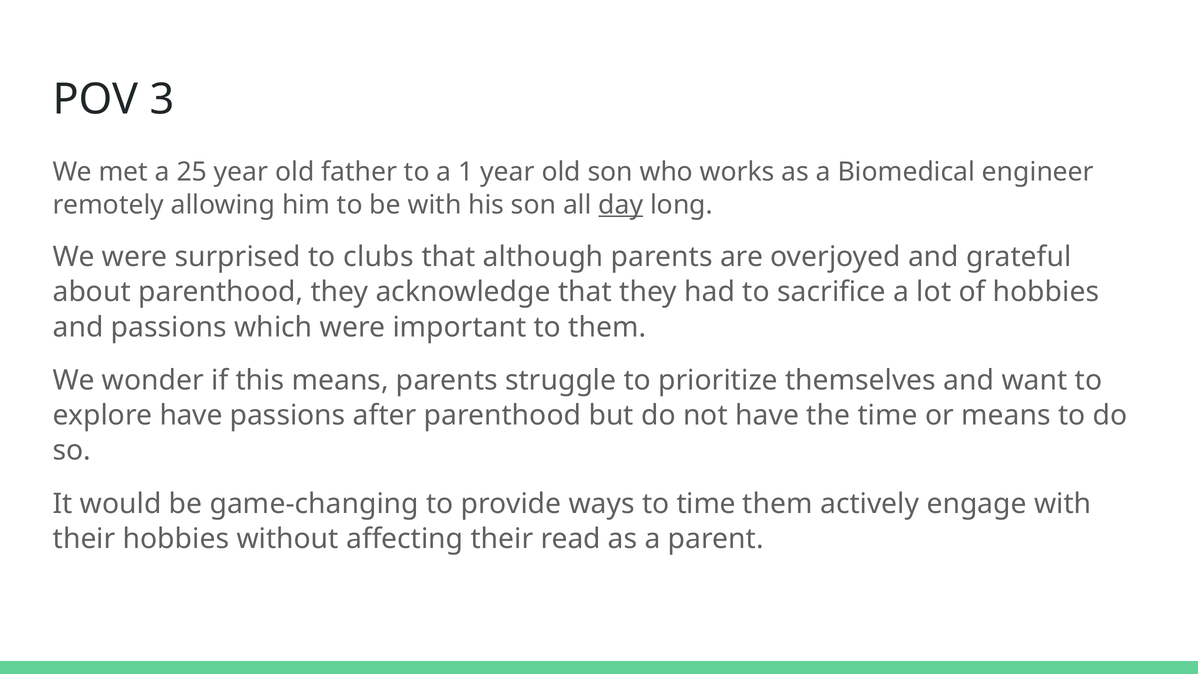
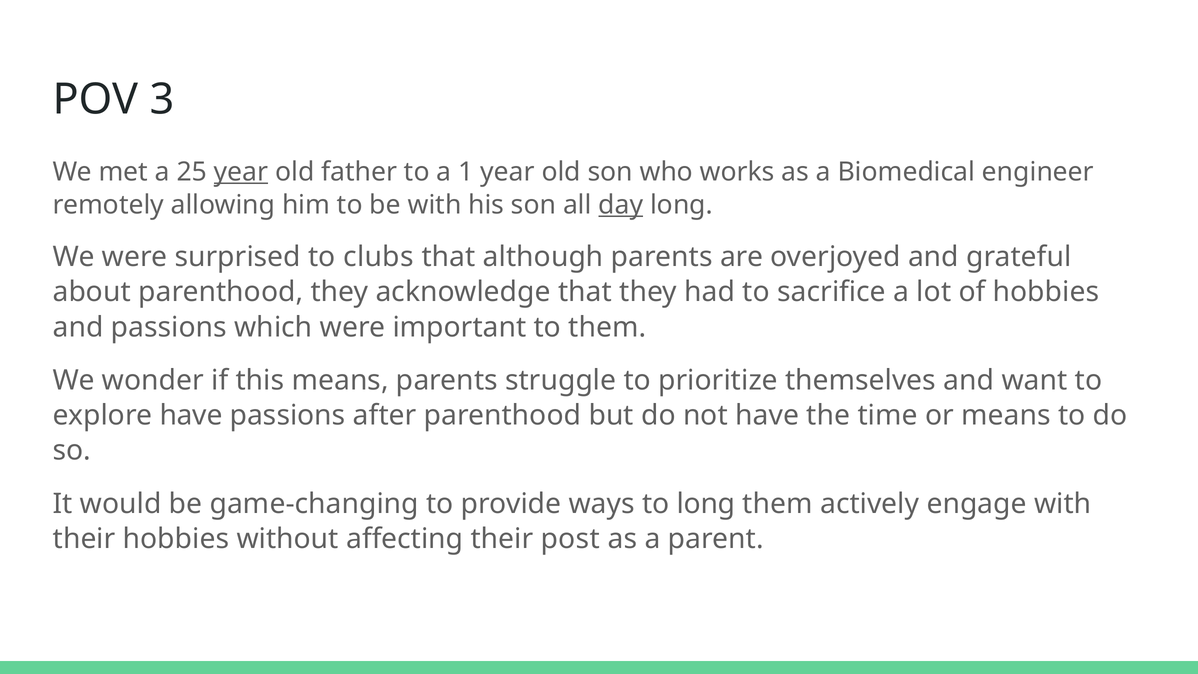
year underline: none -> present (241, 172)
to time: time -> long (706, 504)
read: read -> post (570, 539)
